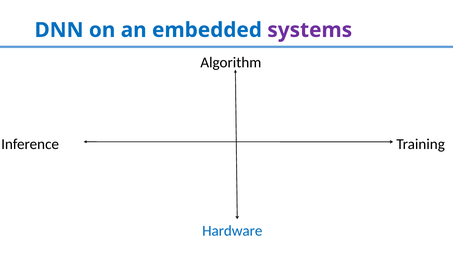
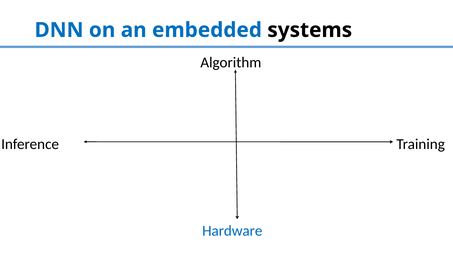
systems colour: purple -> black (310, 30)
